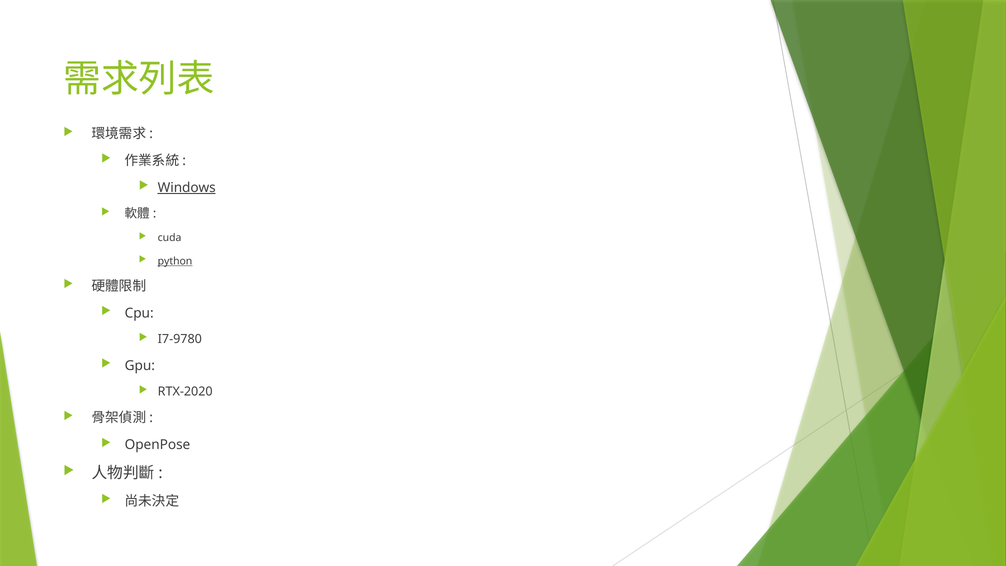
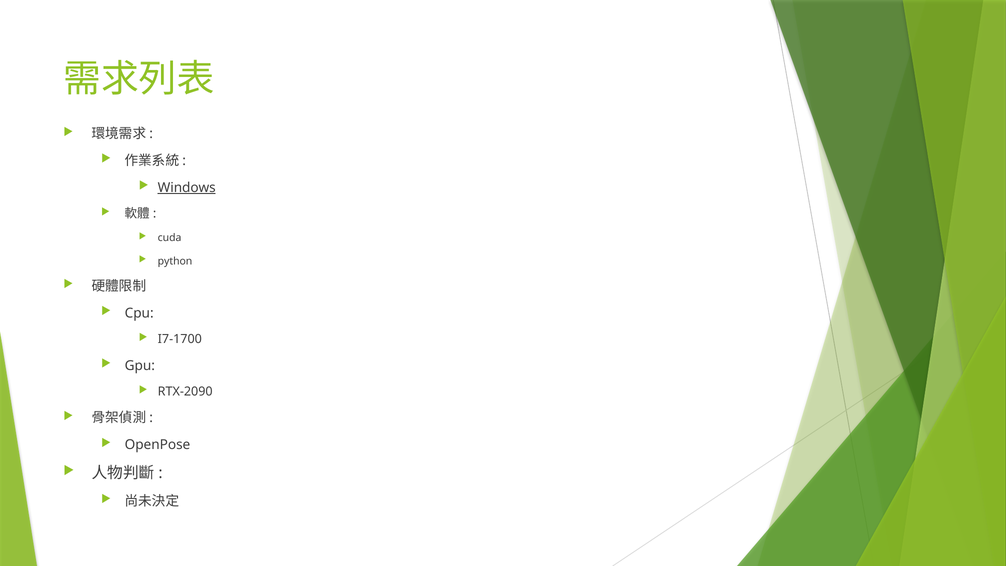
python underline: present -> none (175, 261)
I7-9780: I7-9780 -> I7-1700 (180, 339)
RTX-2020: RTX-2020 -> RTX-2090 (185, 392)
